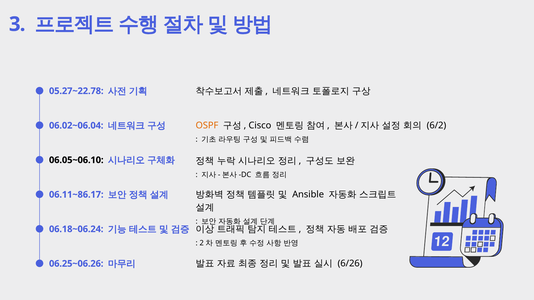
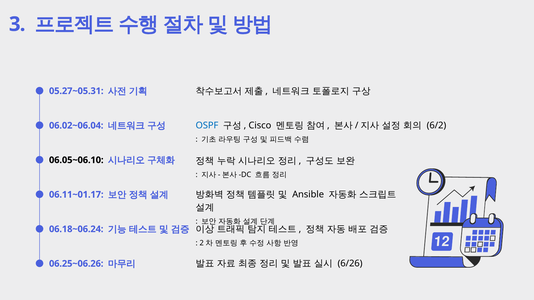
05.27~22.78: 05.27~22.78 -> 05.27~05.31 (76, 91)
OSPF colour: orange -> blue (207, 126)
06.11~86.17: 06.11~86.17 -> 06.11~01.17 (76, 195)
